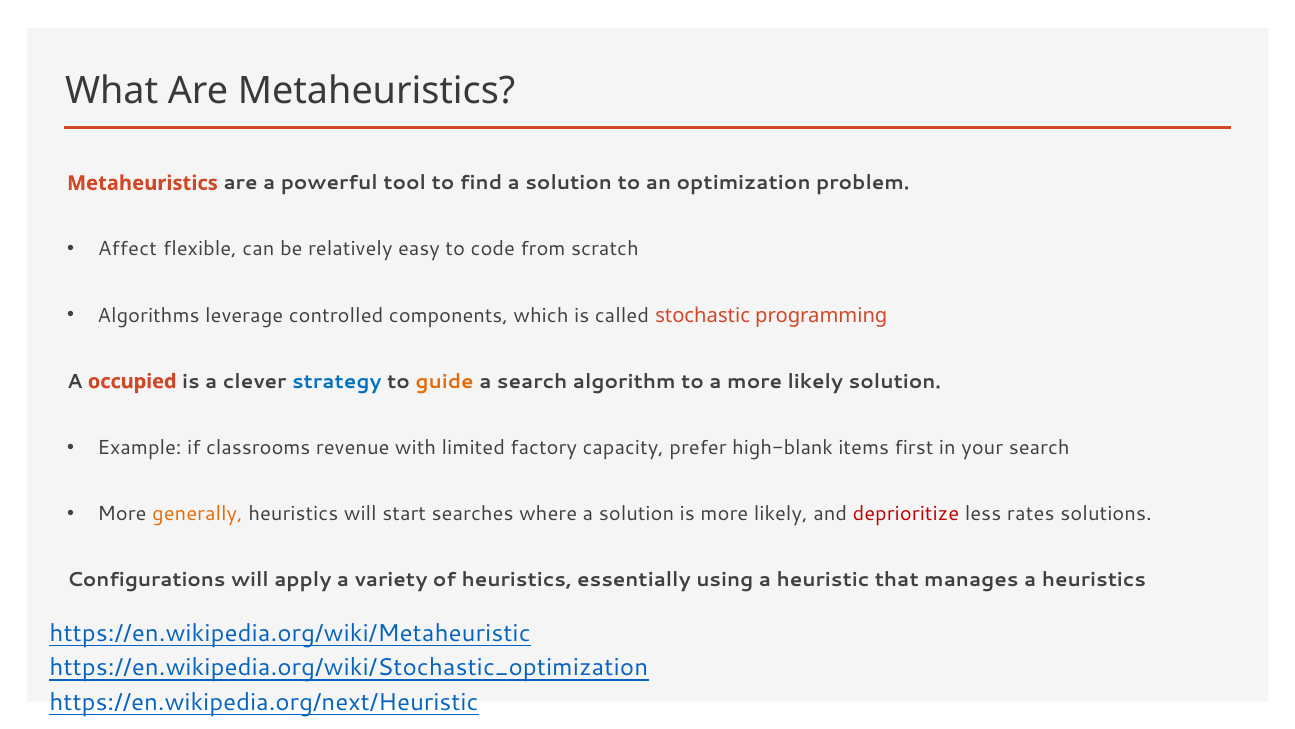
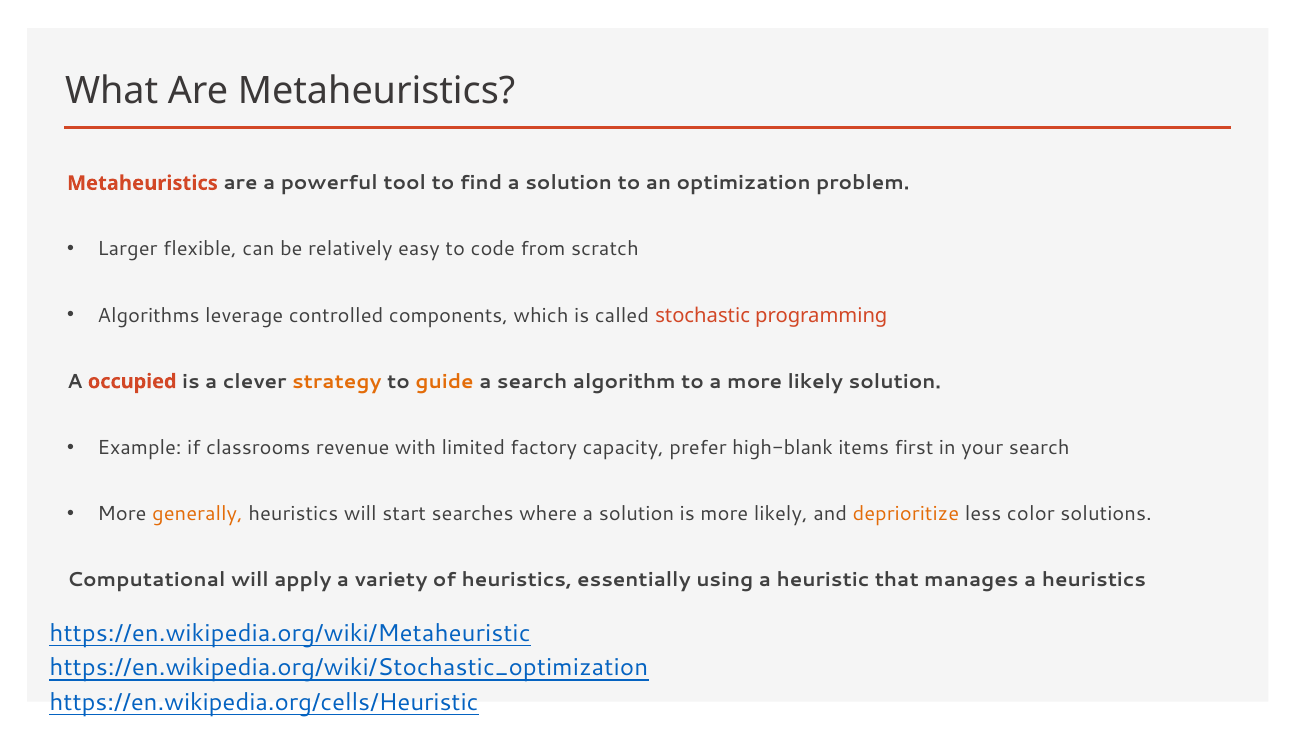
Affect: Affect -> Larger (128, 249)
strategy colour: blue -> orange (337, 381)
deprioritize colour: red -> orange (906, 513)
rates: rates -> color (1031, 513)
Configurations: Configurations -> Computational (146, 579)
https://en.wikipedia.org/next/Heuristic: https://en.wikipedia.org/next/Heuristic -> https://en.wikipedia.org/cells/Heuristic (264, 702)
